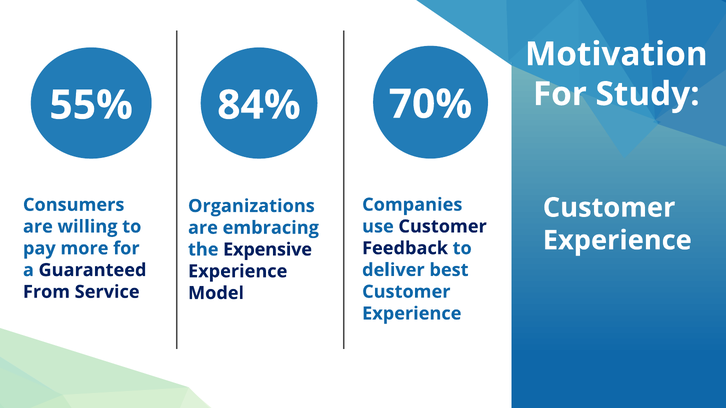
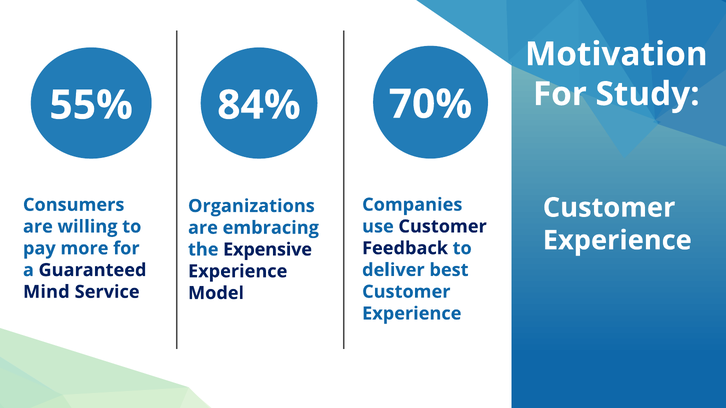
From: From -> Mind (46, 292)
